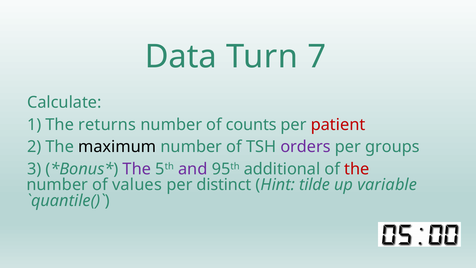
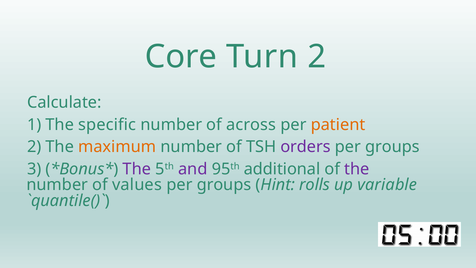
Data: Data -> Core (181, 57)
Turn 7: 7 -> 2 (317, 57)
returns: returns -> specific (107, 125)
counts: counts -> across (251, 125)
patient colour: red -> orange (338, 125)
maximum colour: black -> orange (117, 147)
the colour: red -> purple (357, 169)
distinct: distinct -> groups (224, 185)
tilde: tilde -> rolls (315, 185)
